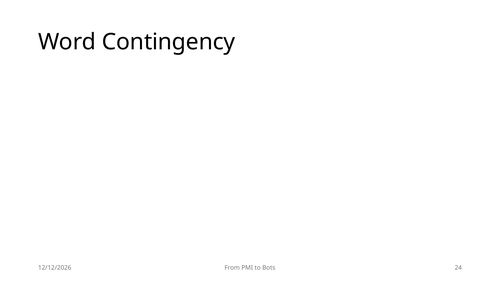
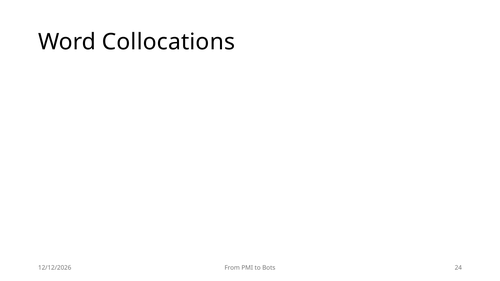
Contingency: Contingency -> Collocations (168, 42)
